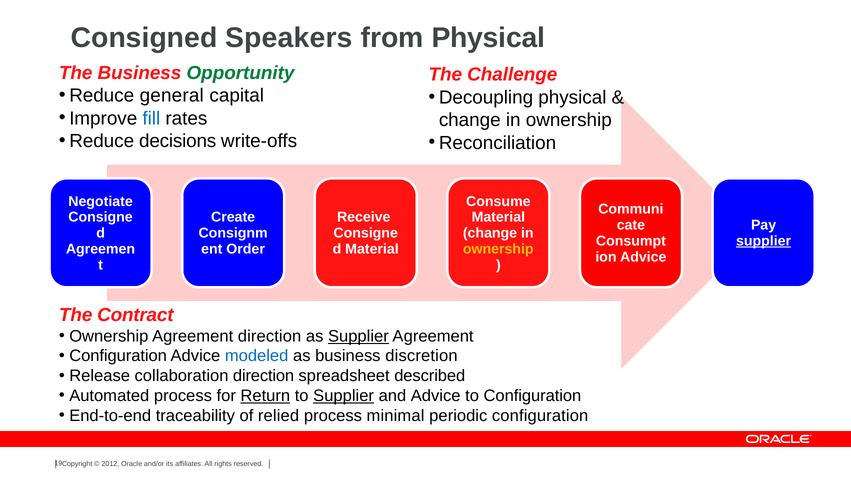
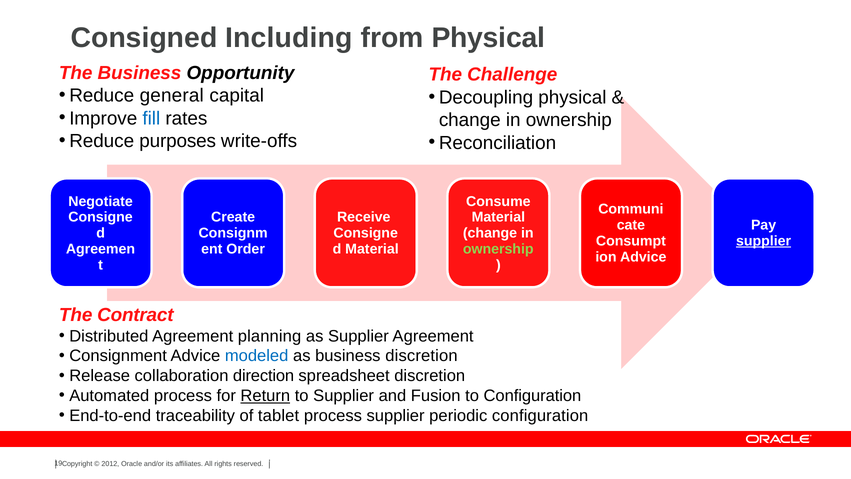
Speakers: Speakers -> Including (289, 38)
Opportunity colour: green -> black (241, 73)
decisions: decisions -> purposes (178, 141)
ownership colour: yellow -> light green (498, 249)
Ownership: Ownership -> Distributed (109, 336)
Agreement direction: direction -> planning (270, 336)
Supplier underline: present -> none (358, 336)
Configuration: Configuration -> Consignment (118, 356)
spreadsheet described: described -> discretion (430, 376)
Supplier underline: present -> none (344, 396)
and Advice: Advice -> Fusion (436, 396)
relied: relied -> tablet (279, 415)
process minimal: minimal -> supplier (396, 415)
